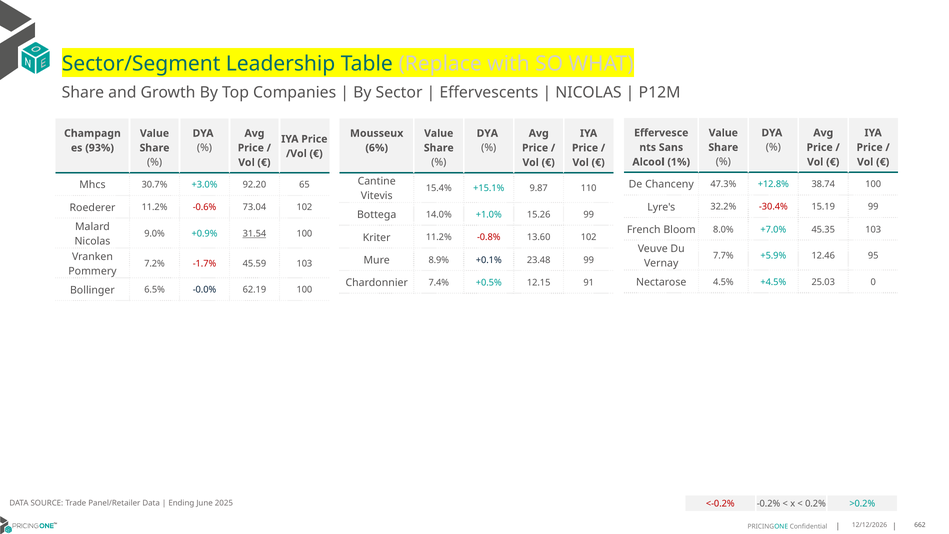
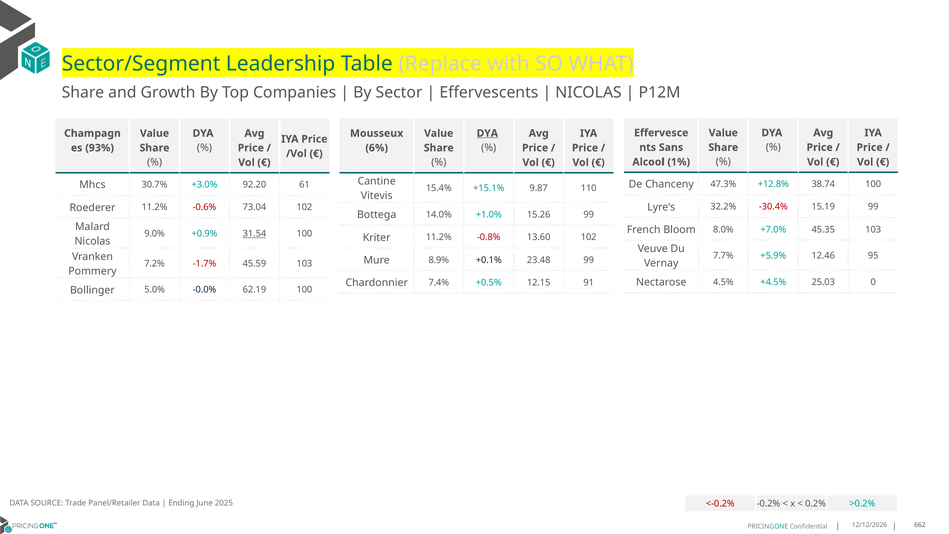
DYA underline: none -> present (487, 133)
65: 65 -> 61 (304, 185)
6.5%: 6.5% -> 5.0% (155, 290)
